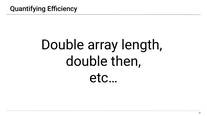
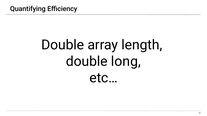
then: then -> long (126, 62)
